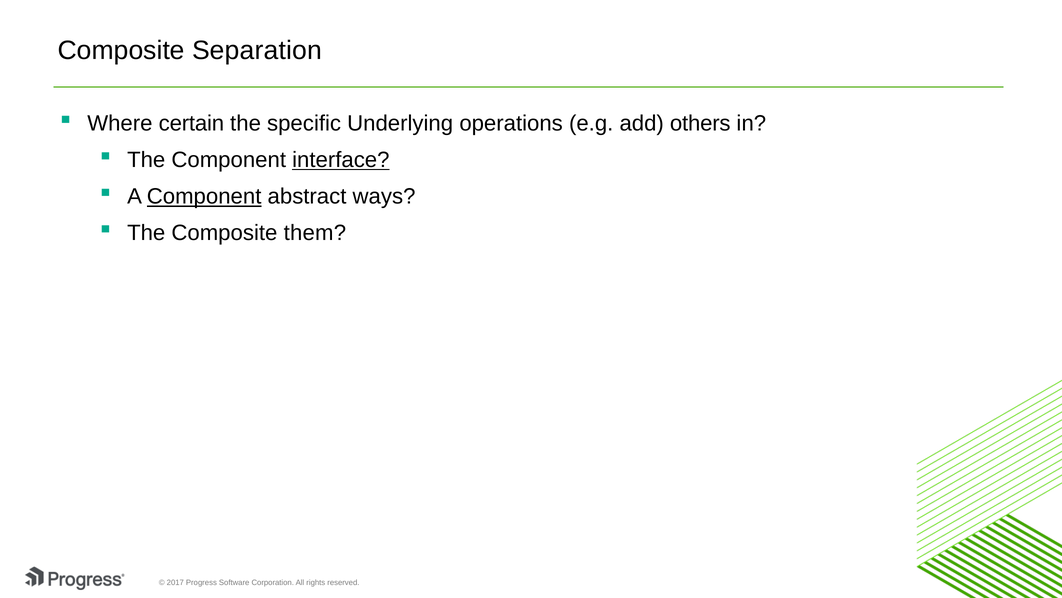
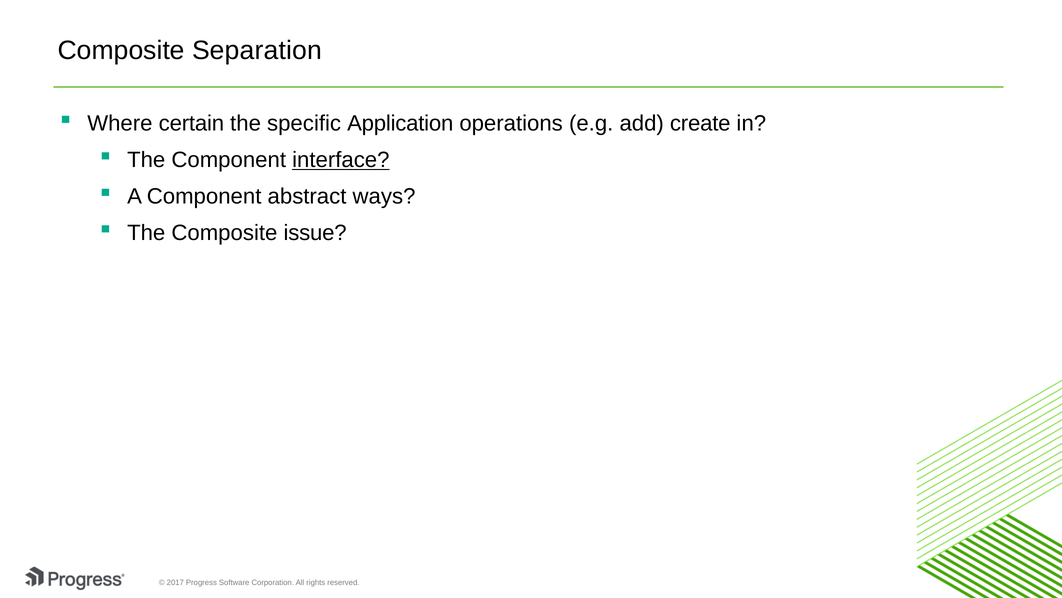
Underlying: Underlying -> Application (400, 123)
others: others -> create (700, 123)
Component underline: present -> none (204, 197)
them: them -> issue (315, 233)
